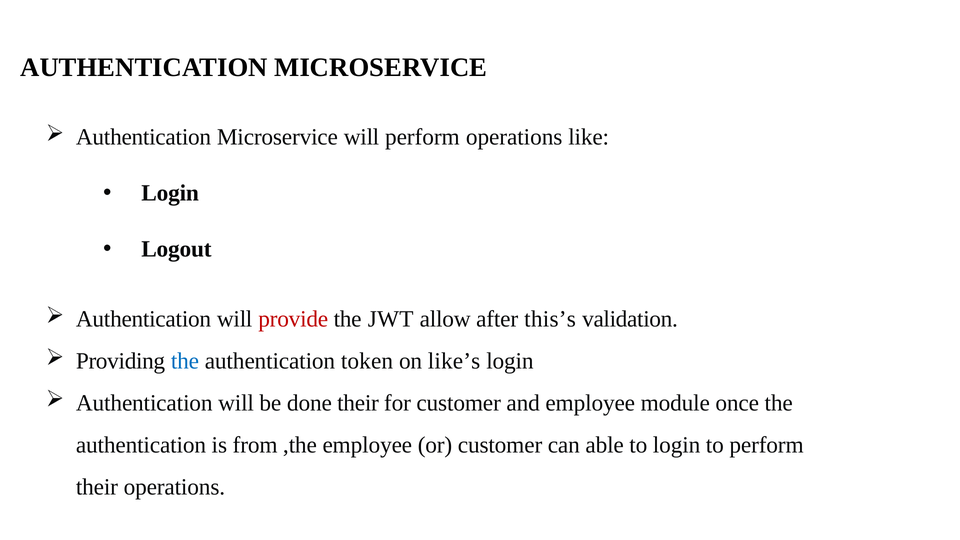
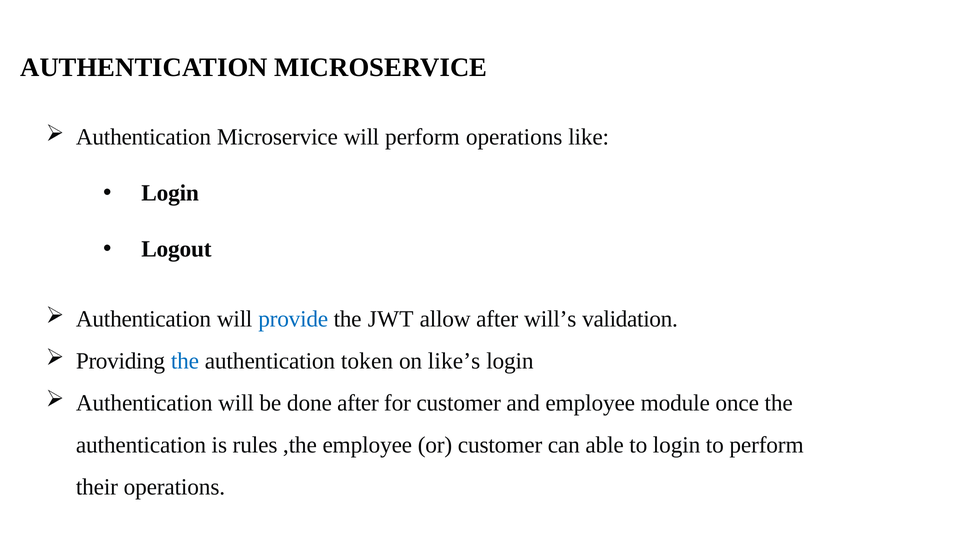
provide colour: red -> blue (293, 319)
this’s: this’s -> will’s (550, 319)
done their: their -> after (358, 403)
from: from -> rules (255, 445)
